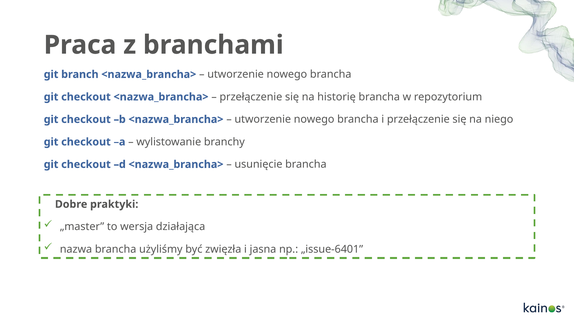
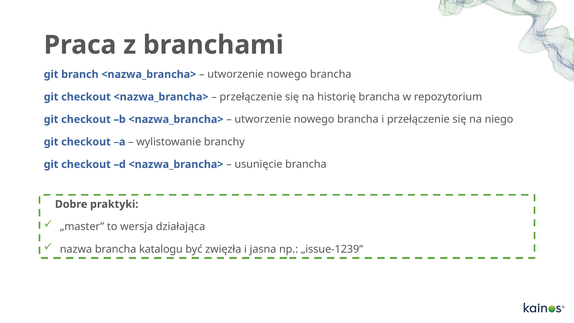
użyliśmy: użyliśmy -> katalogu (161, 249)
„issue-6401: „issue-6401 -> „issue-1239 (332, 249)
